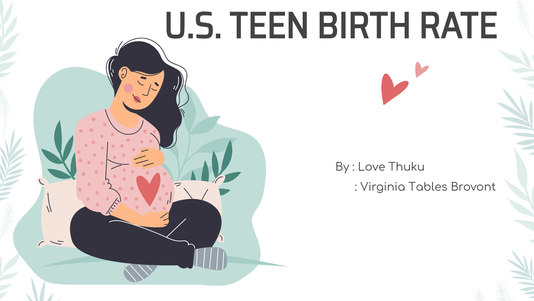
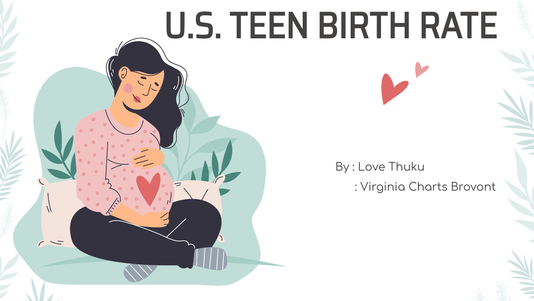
Tables: Tables -> Charts (428, 187)
